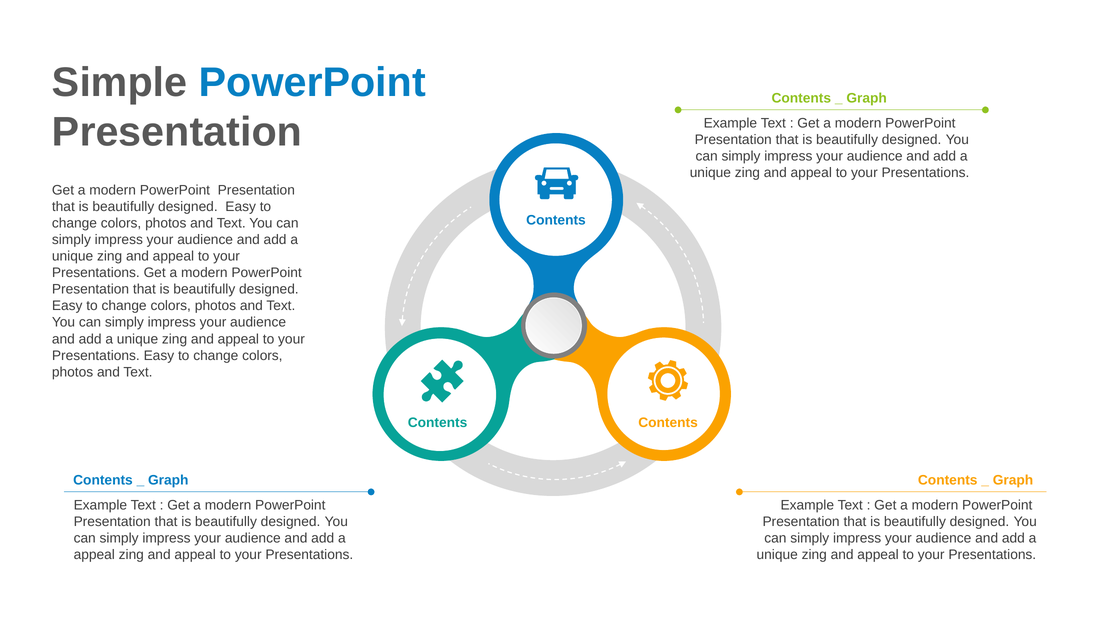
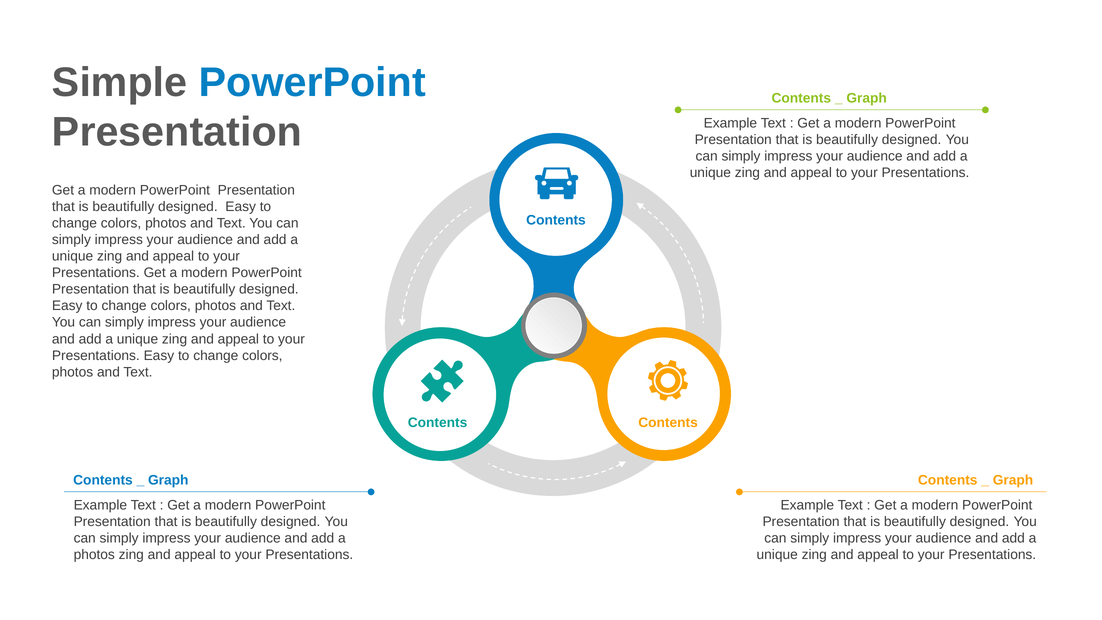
appeal: appeal -> photos (94, 555)
